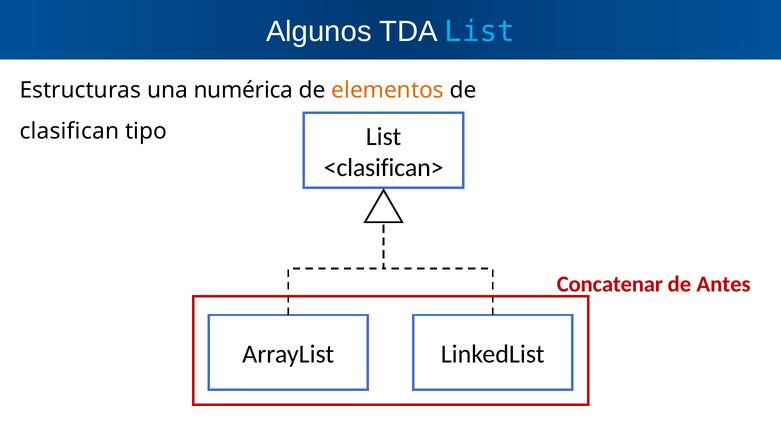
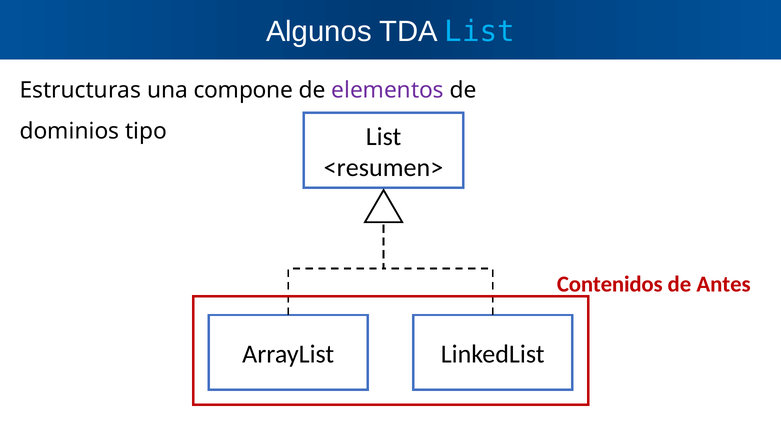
numérica: numérica -> compone (243, 90)
elementos colour: orange -> purple (388, 90)
clasifican: clasifican -> dominios (70, 131)
<clasifican>: <clasifican> -> <resumen> (383, 168)
Concatenar: Concatenar -> Contenidos (610, 284)
